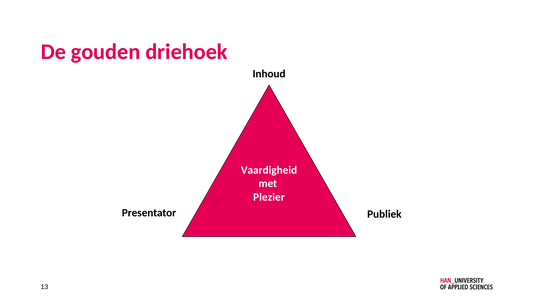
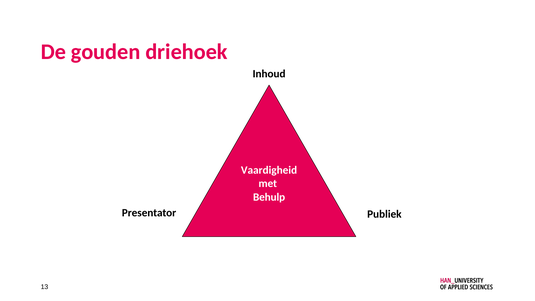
Plezier: Plezier -> Behulp (269, 197)
